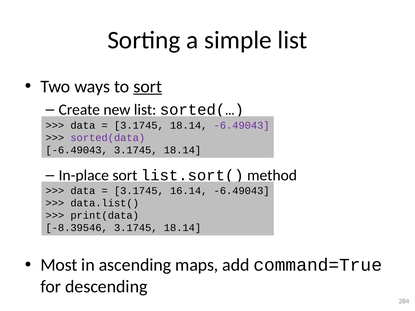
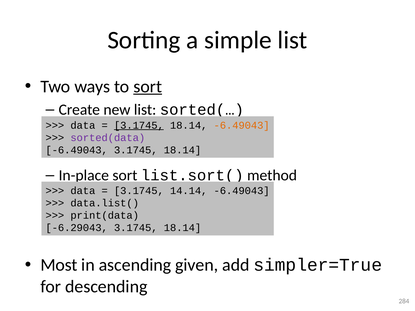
3.1745 underline: none -> present (139, 125)
-6.49043 colour: purple -> orange (242, 125)
16.14: 16.14 -> 14.14 (189, 191)
-8.39546: -8.39546 -> -6.29043 (77, 228)
maps: maps -> given (197, 265)
command=True: command=True -> simpler=True (318, 265)
